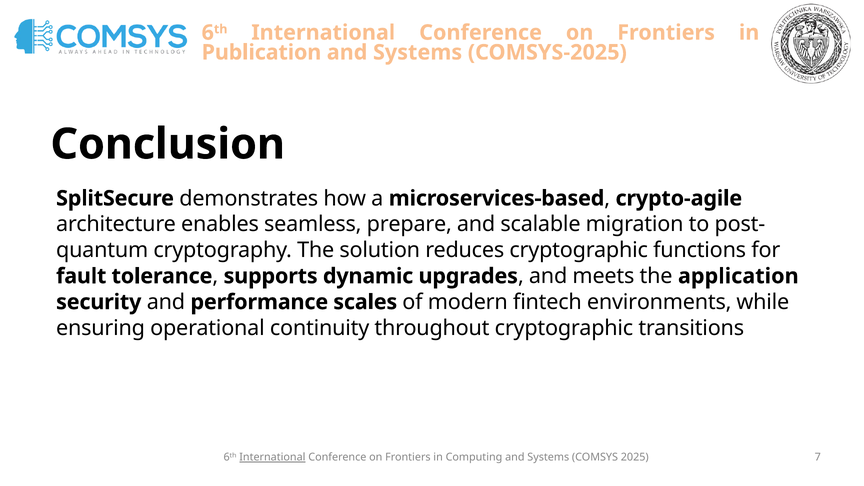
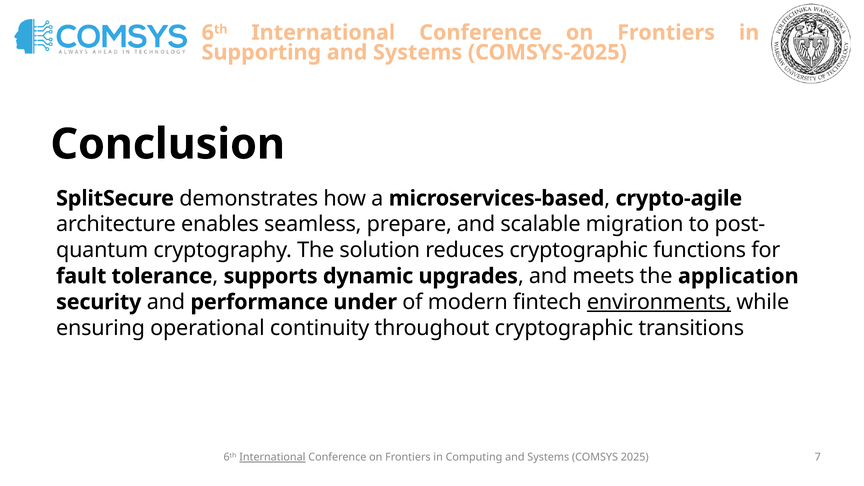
Publication: Publication -> Supporting (261, 52)
scales: scales -> under (365, 302)
environments underline: none -> present (659, 302)
